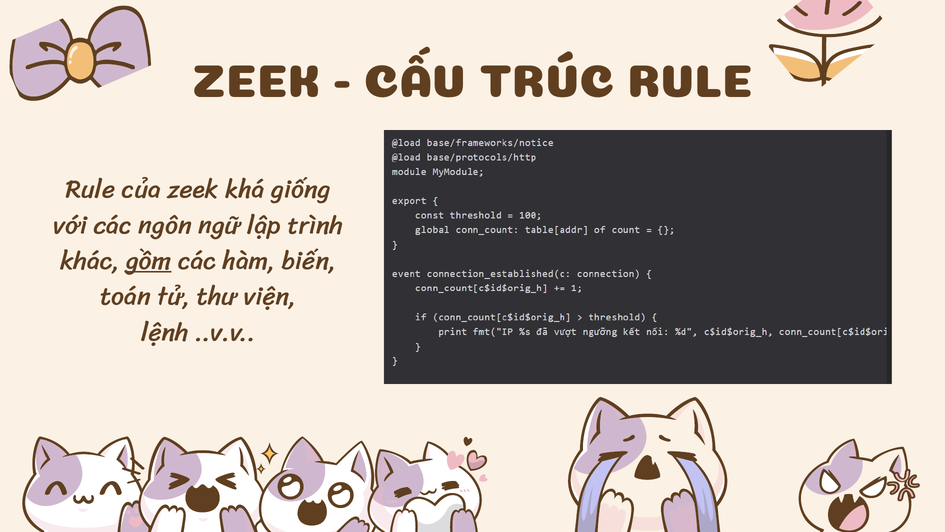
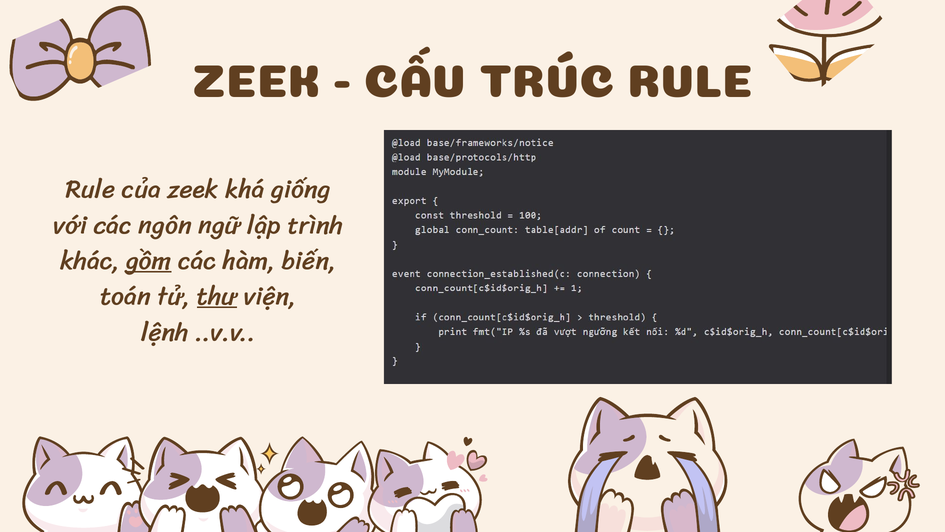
thư underline: none -> present (217, 296)
